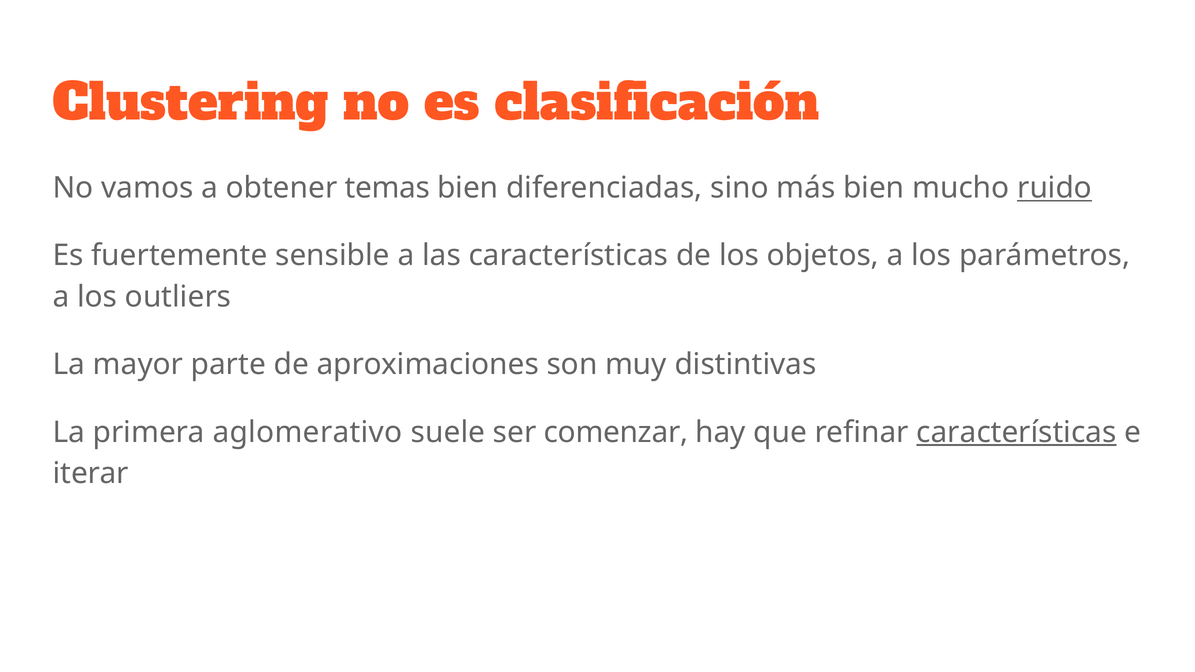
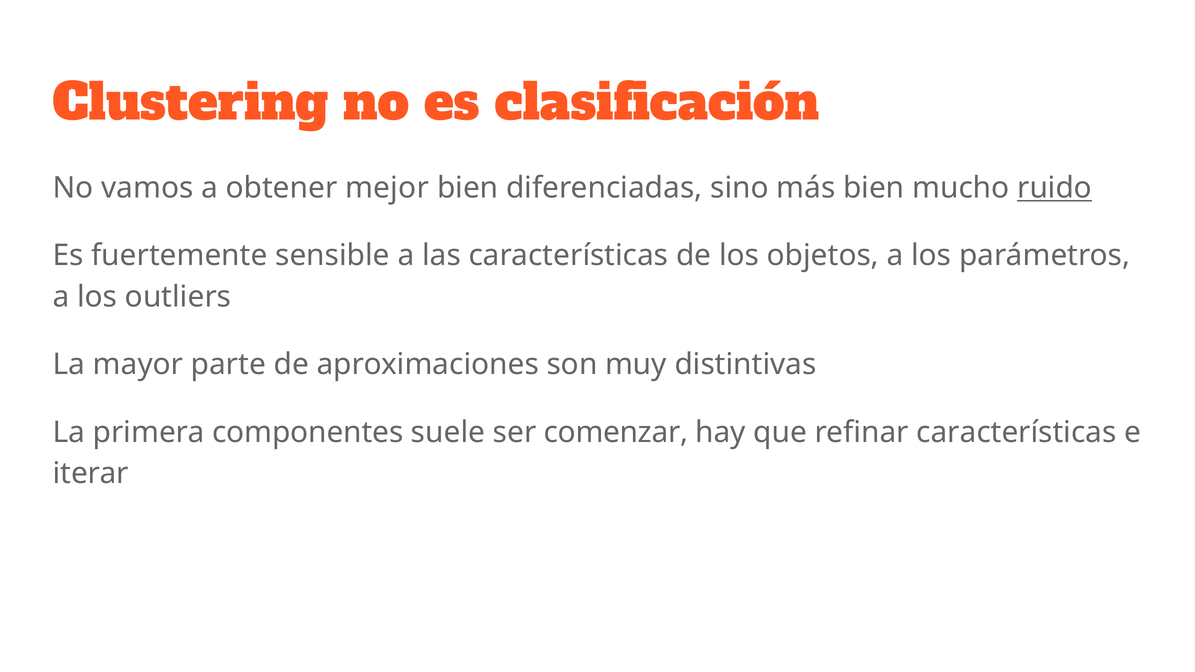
temas: temas -> mejor (387, 188)
aglomerativo: aglomerativo -> componentes (308, 432)
características underline: present -> none (1016, 432)
